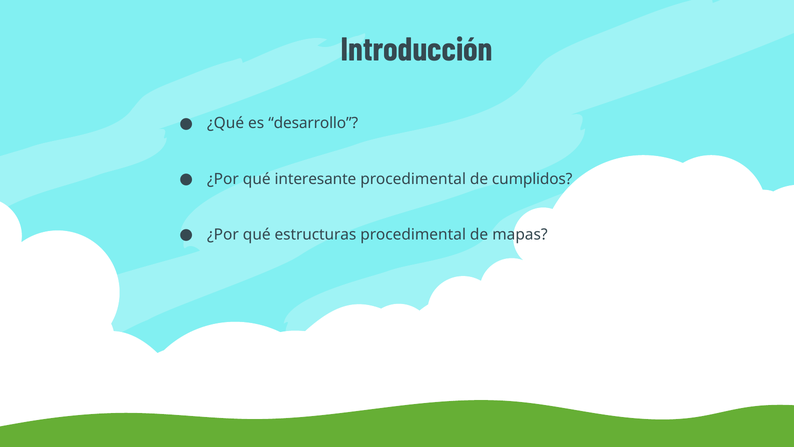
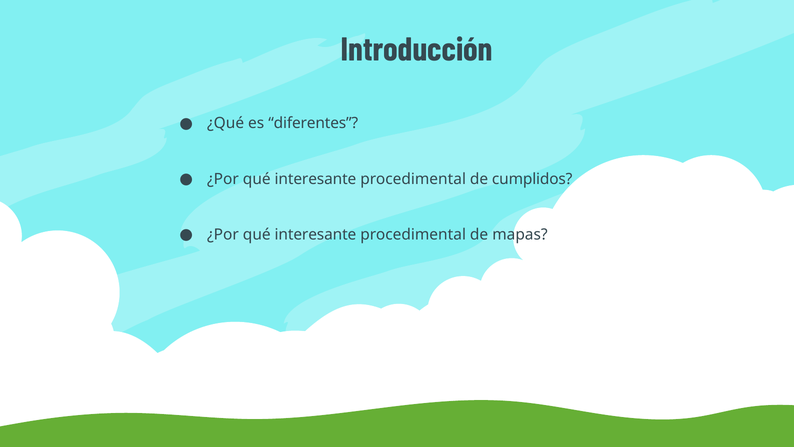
desarrollo: desarrollo -> diferentes (313, 123)
estructuras: estructuras -> interesante (315, 234)
